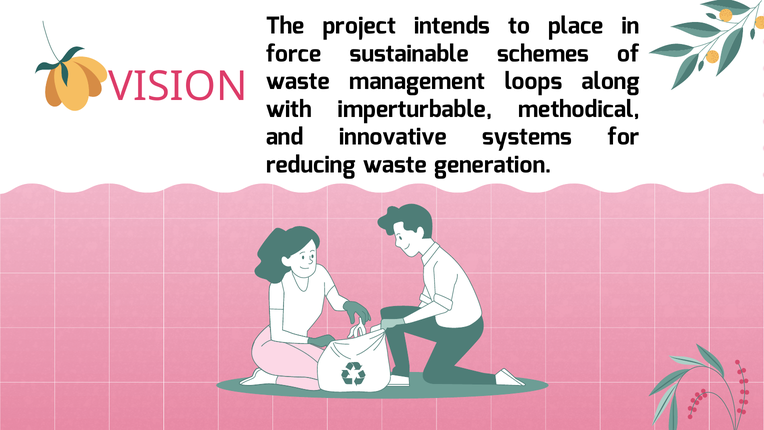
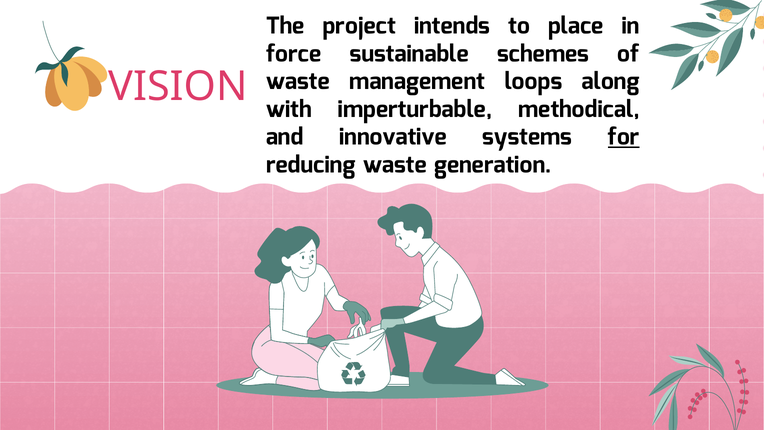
for underline: none -> present (624, 137)
